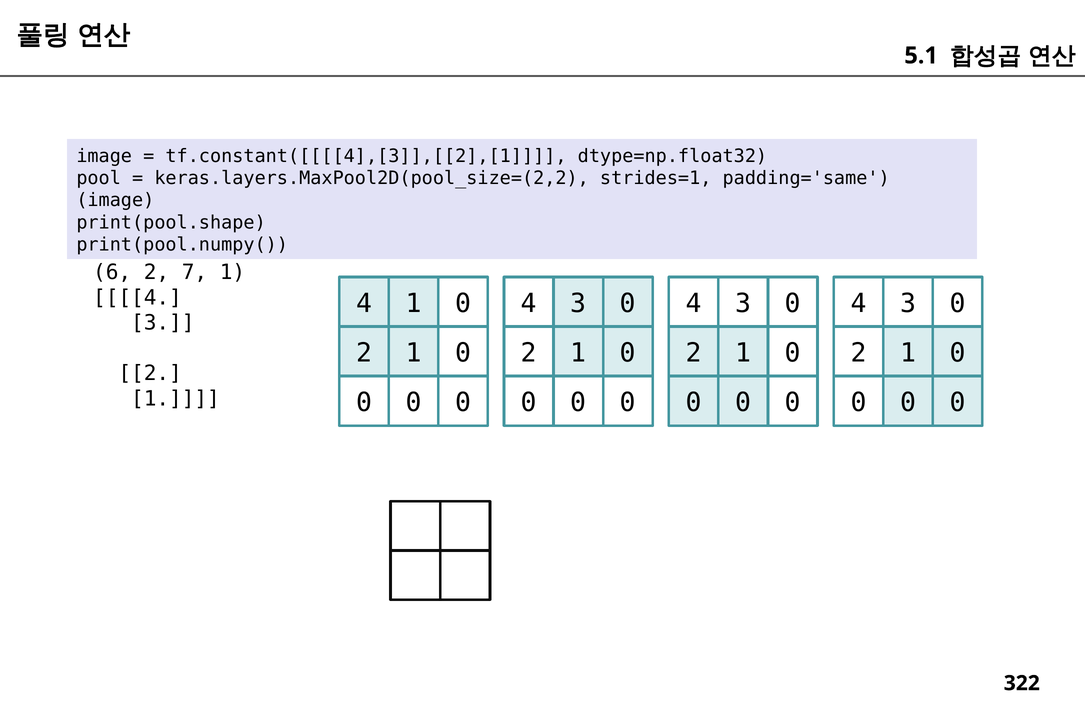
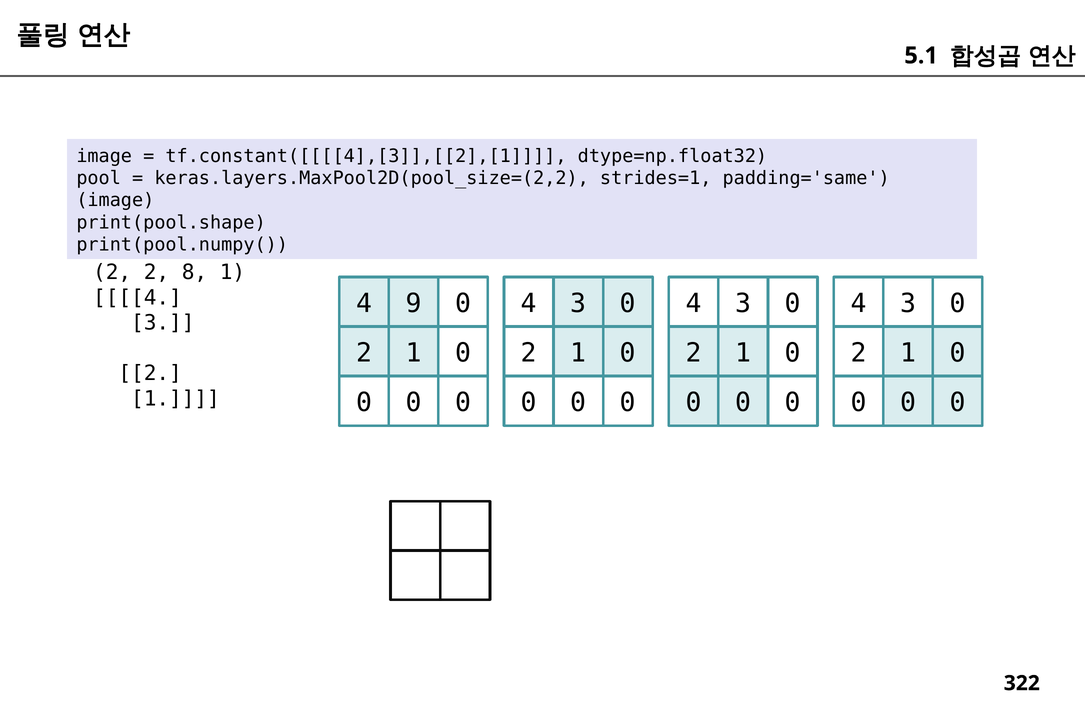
6: 6 -> 2 (112, 273)
7: 7 -> 8 (194, 273)
4 1: 1 -> 9 (414, 304)
